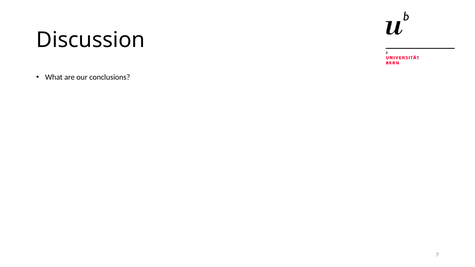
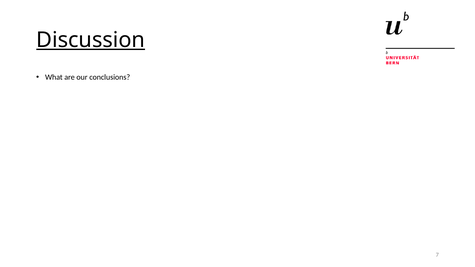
Discussion underline: none -> present (91, 40)
